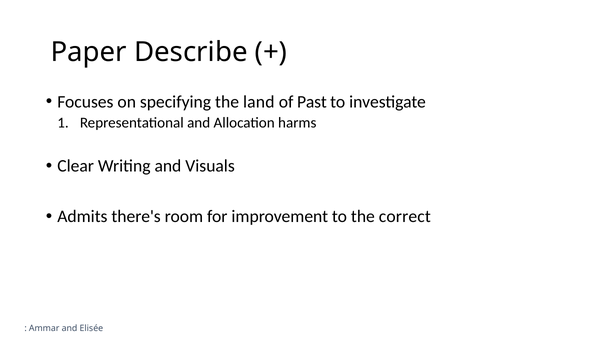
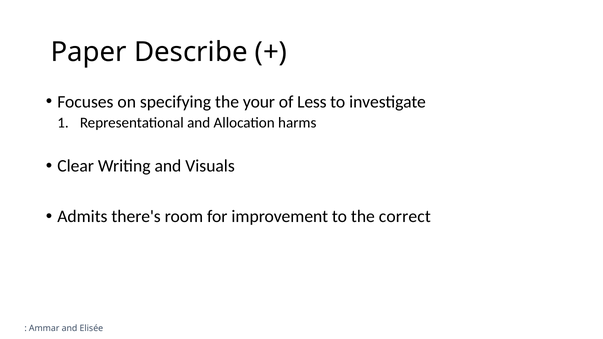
land: land -> your (259, 102)
Past: Past -> Less (312, 102)
